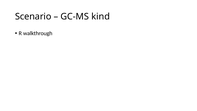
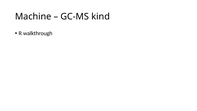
Scenario: Scenario -> Machine (33, 17)
